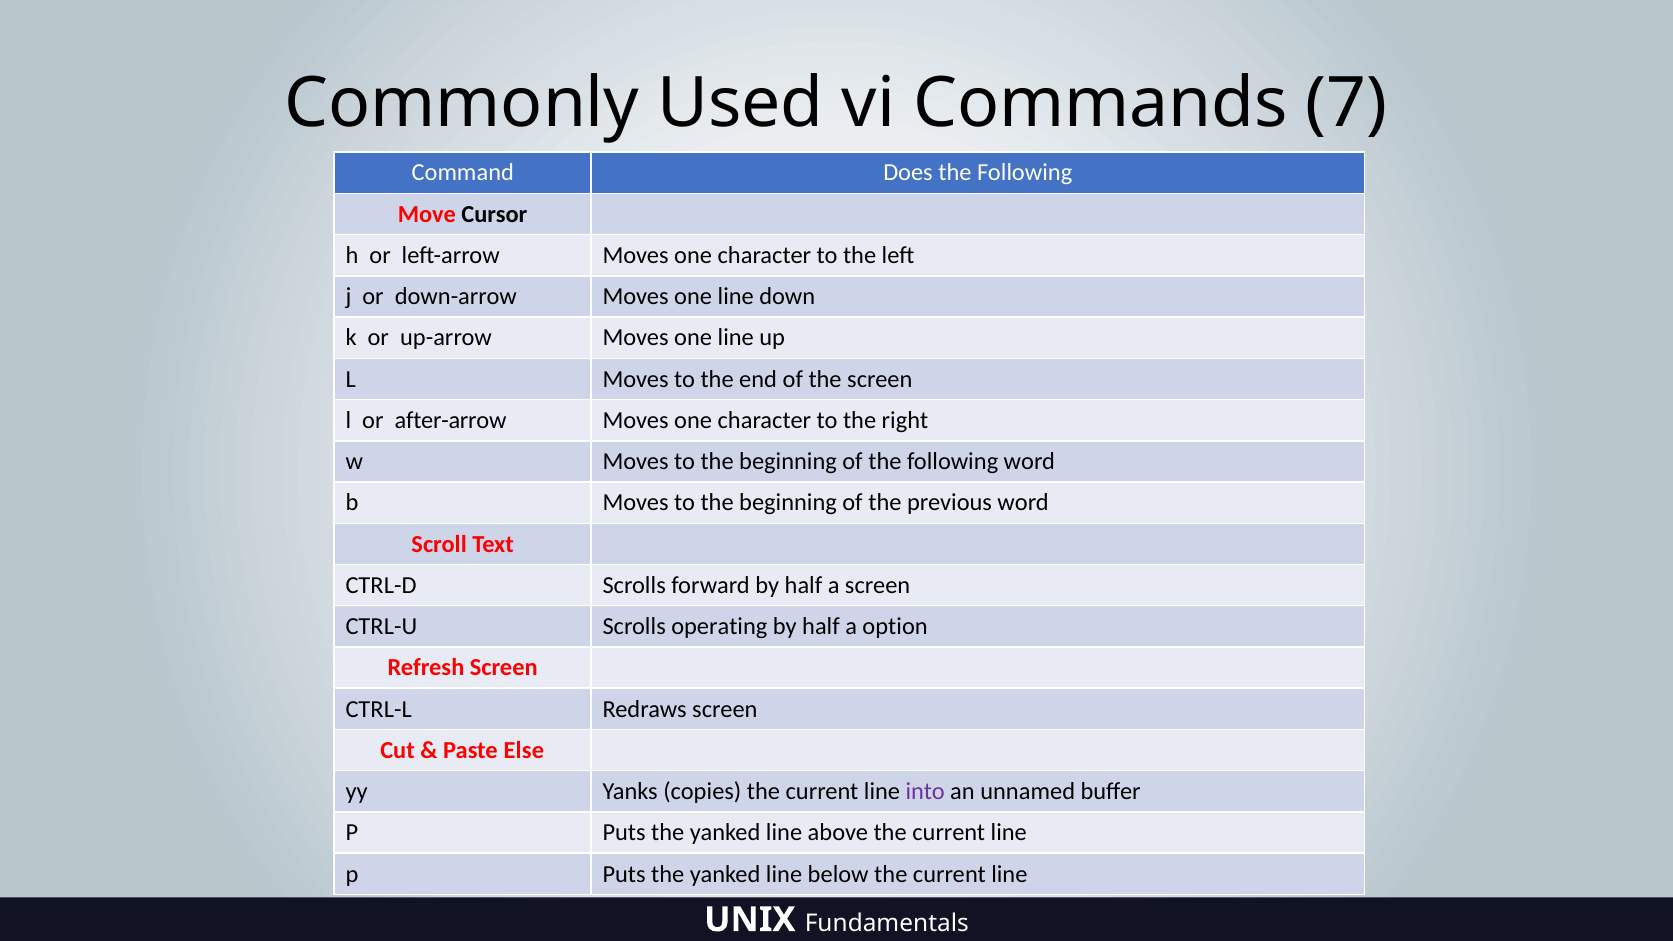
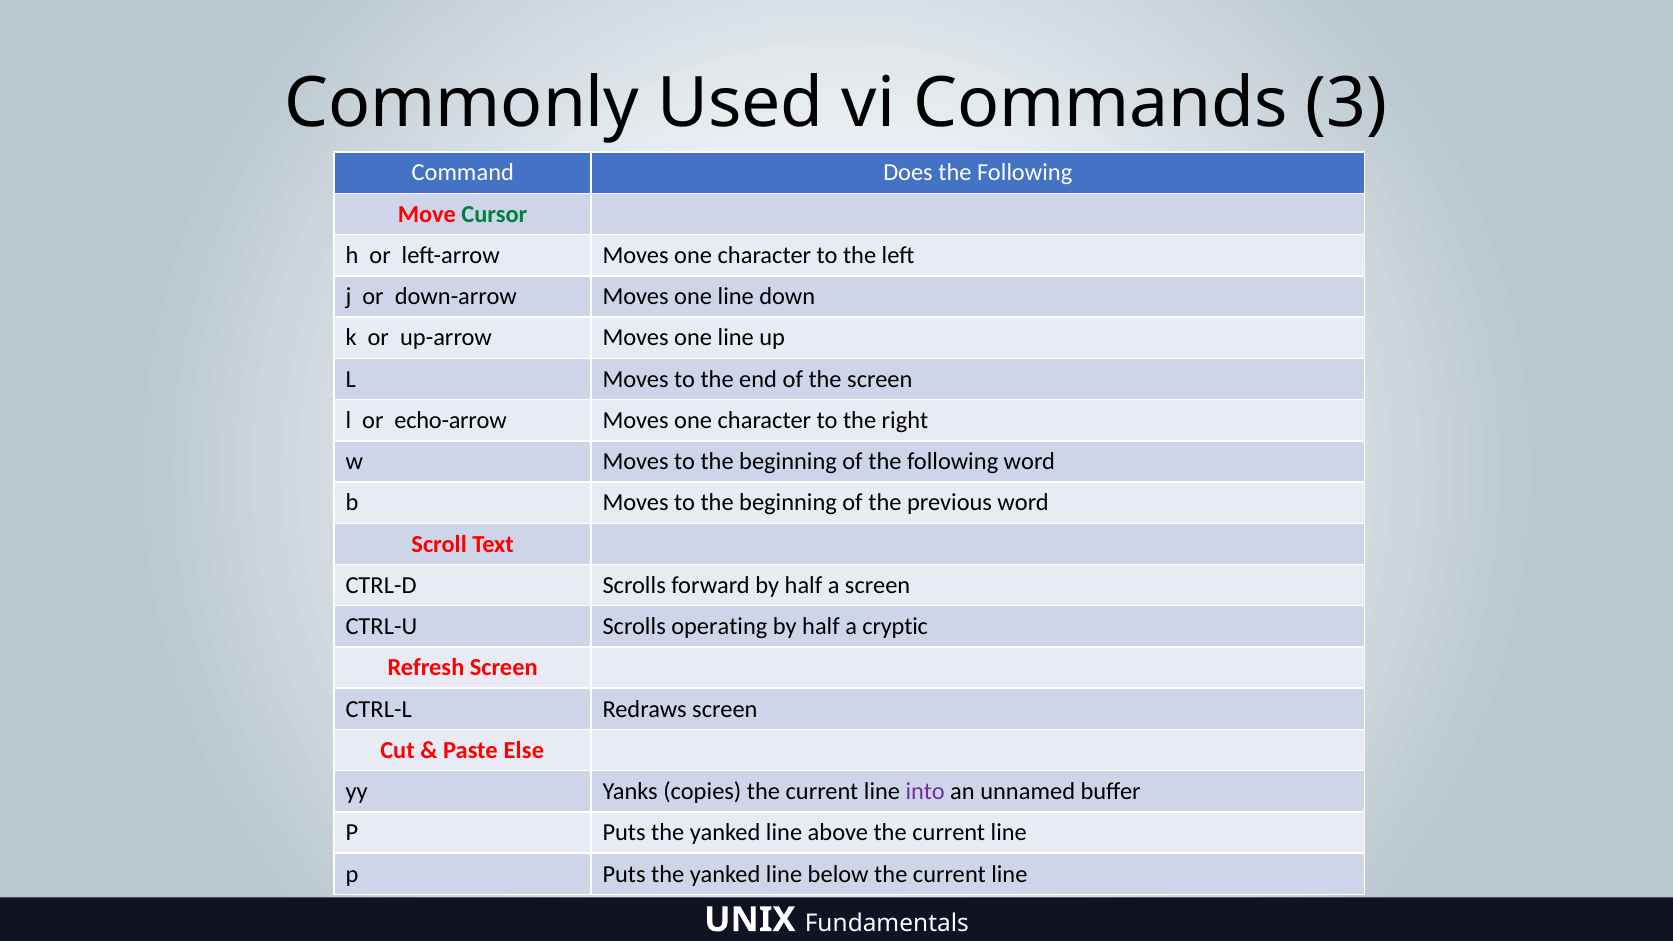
7: 7 -> 3 (1347, 104)
Cursor colour: black -> green (494, 214)
after-arrow: after-arrow -> echo-arrow (451, 420)
option: option -> cryptic (895, 627)
